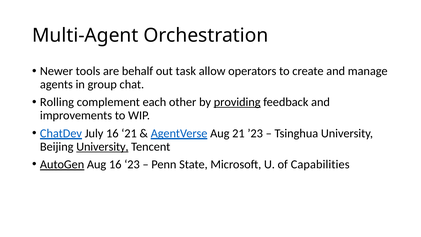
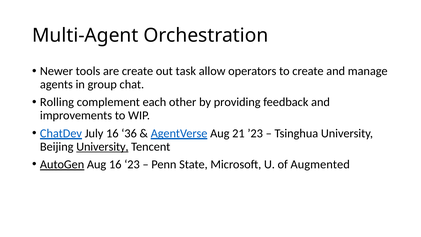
are behalf: behalf -> create (138, 71)
providing underline: present -> none (237, 102)
16 21: 21 -> 36 (129, 133)
Capabilities: Capabilities -> Augmented (320, 164)
